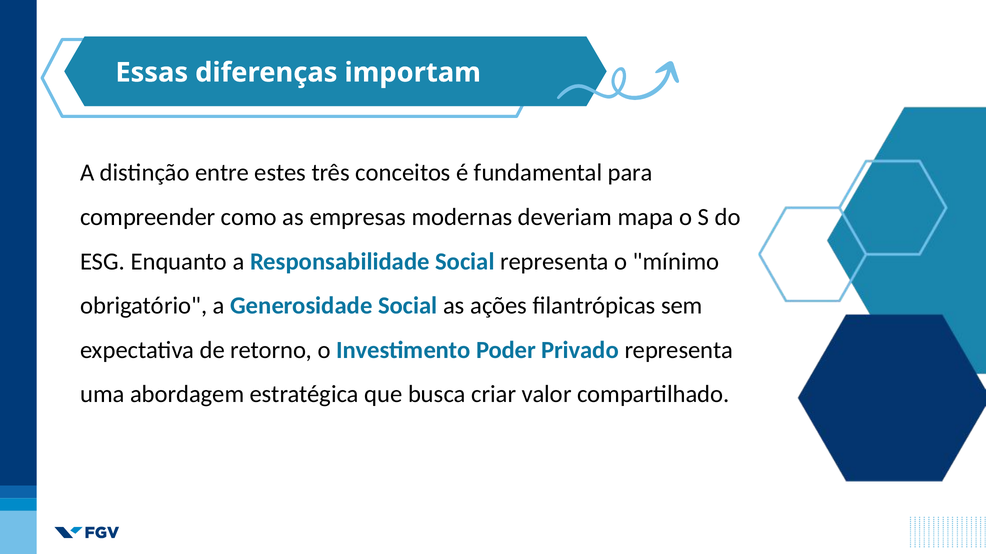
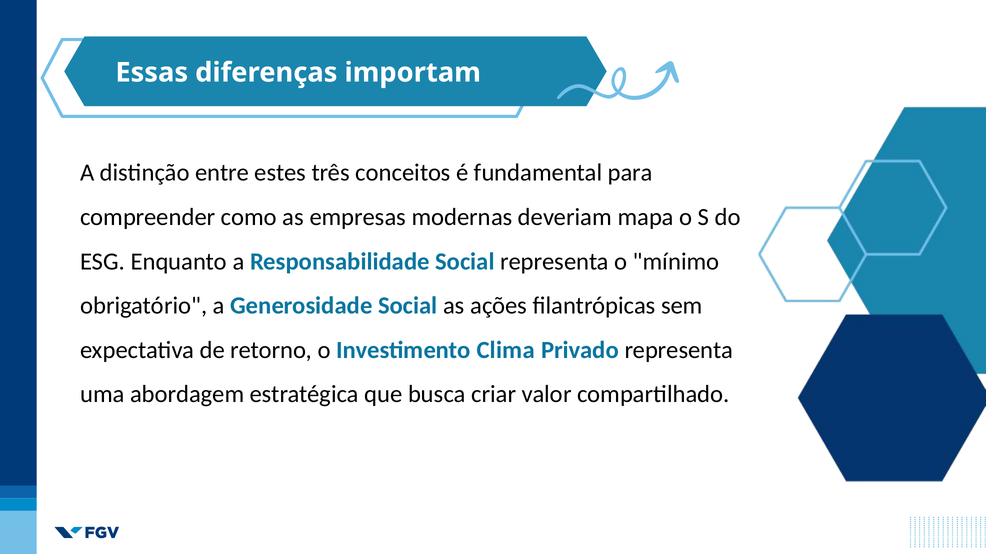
Poder: Poder -> Clima (506, 350)
